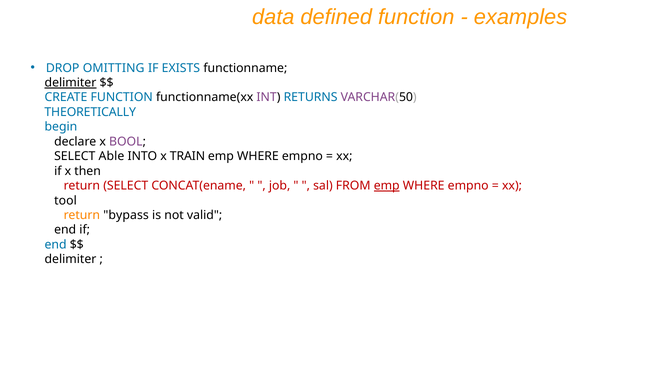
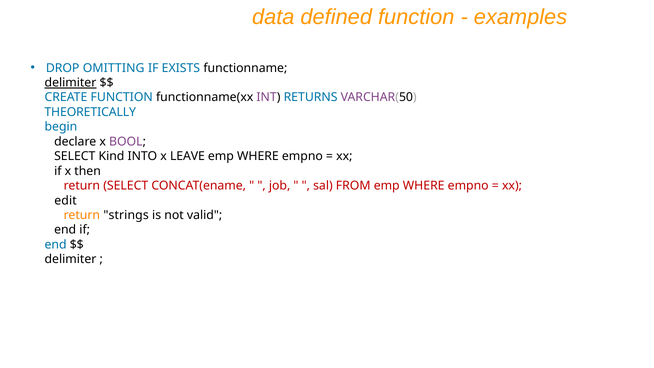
Able: Able -> Kind (112, 156)
TRAIN: TRAIN -> LEAVE (187, 156)
emp underline: present -> none (387, 186)
tool: tool -> edit (66, 200)
bypass: bypass -> strings (126, 215)
